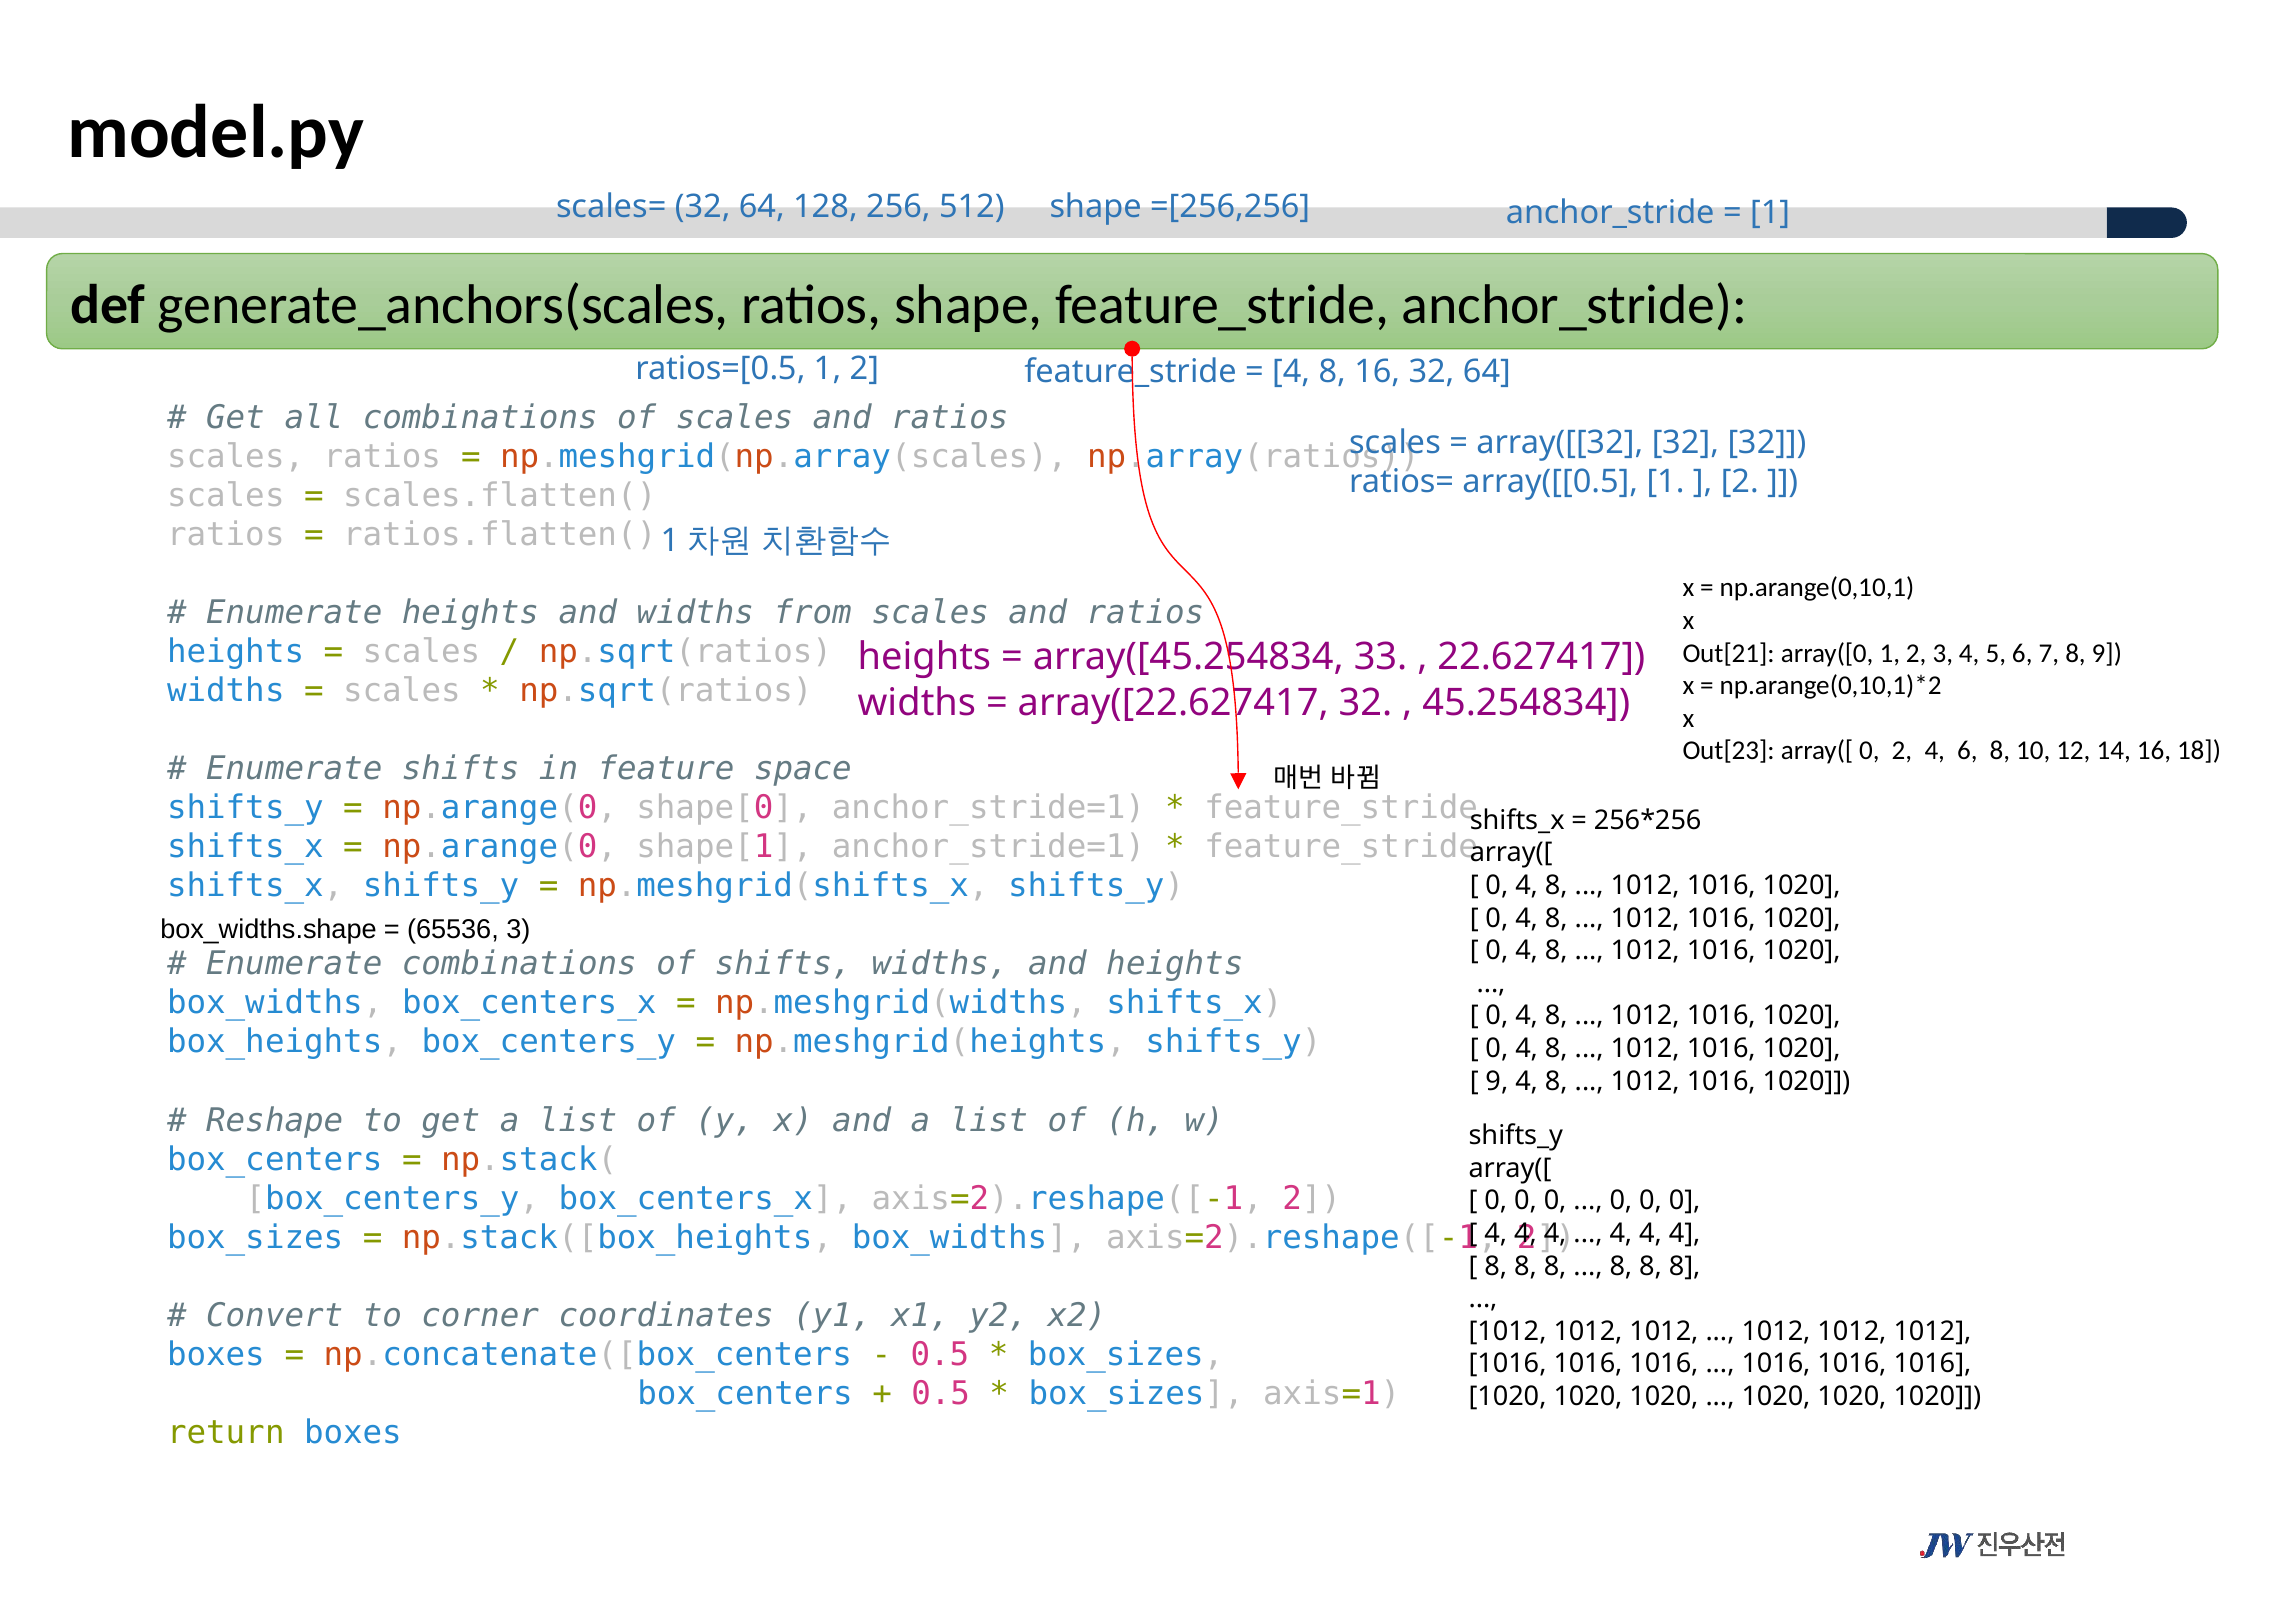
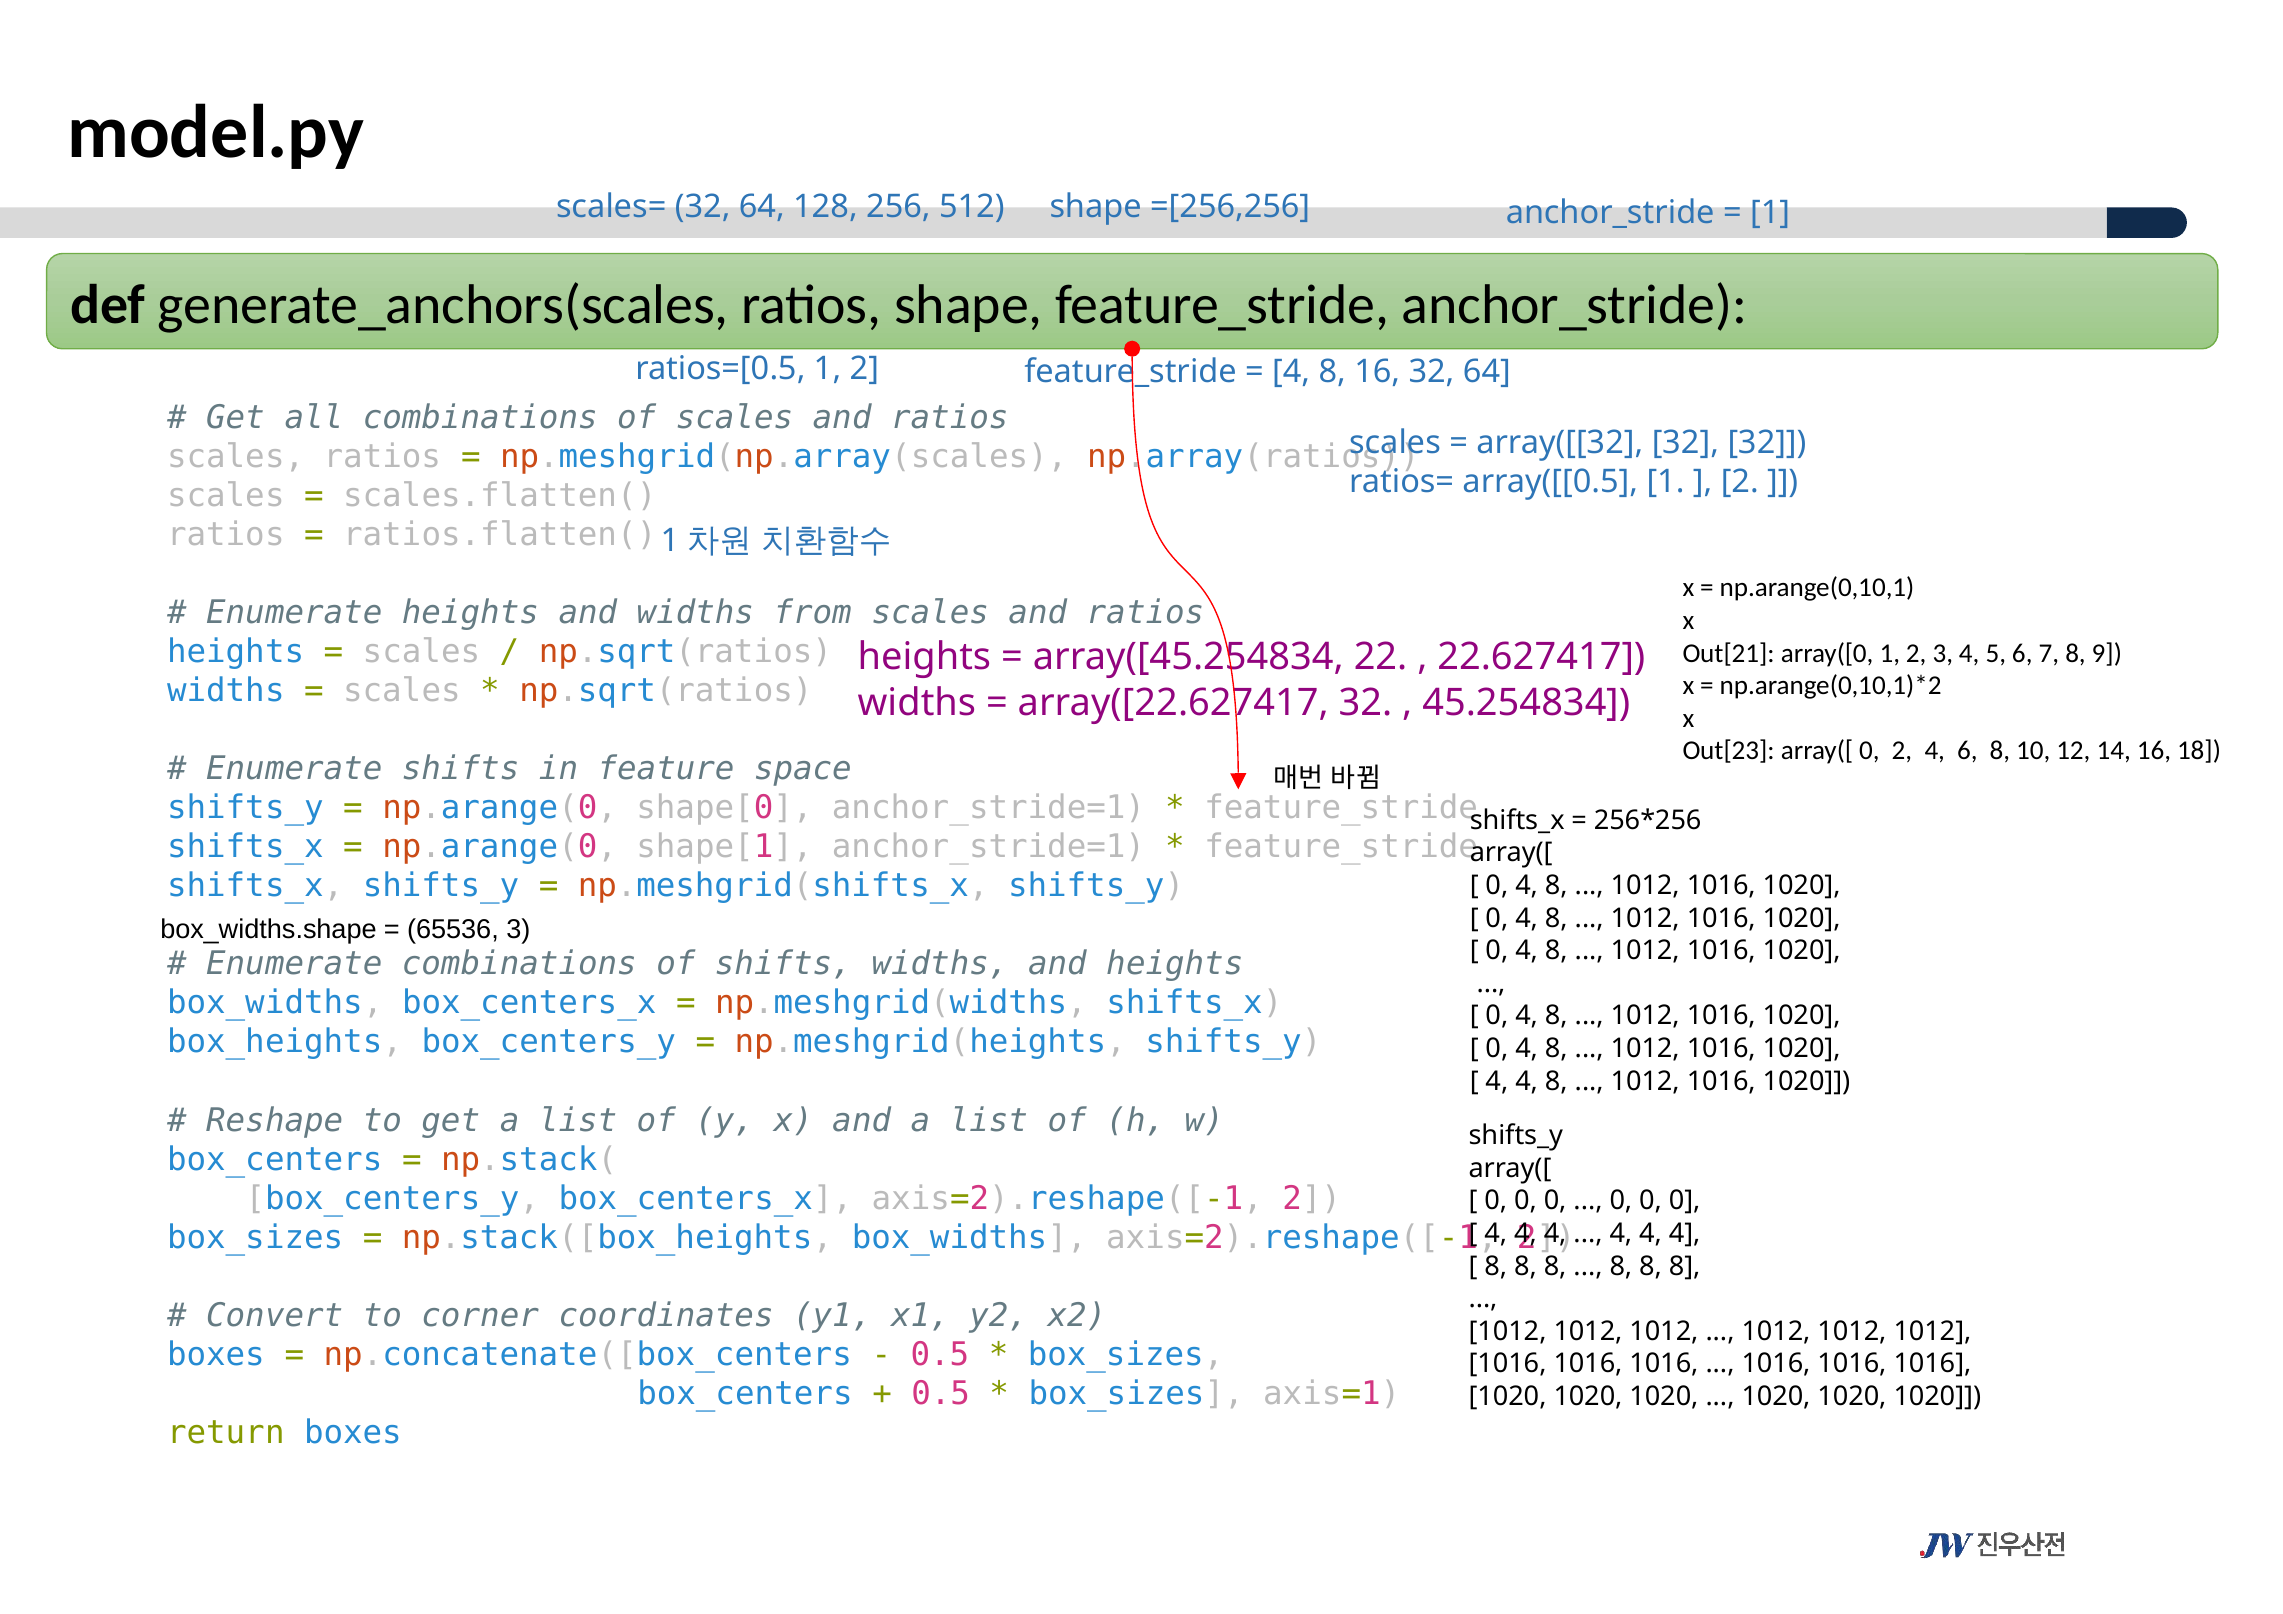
33: 33 -> 22 (1381, 657)
9: 9 -> 4 (1497, 1081)
